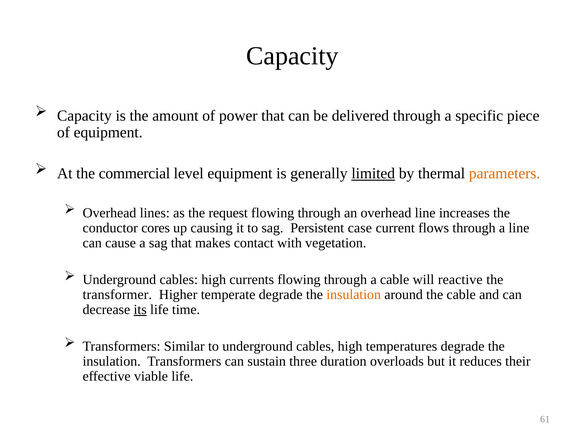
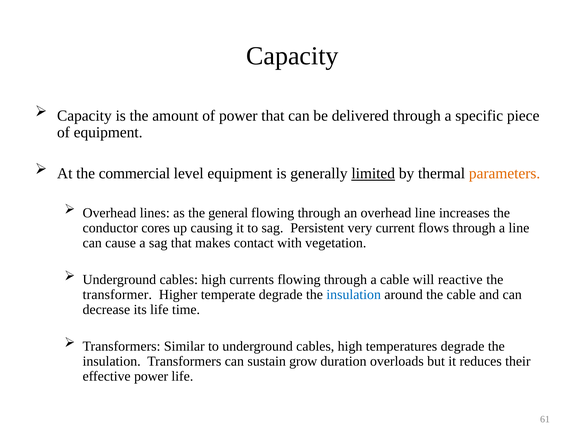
request: request -> general (228, 213)
case: case -> very (360, 228)
insulation colour: orange -> blue (354, 294)
its underline: present -> none (140, 309)
three: three -> grow (303, 361)
effective viable: viable -> power (151, 376)
